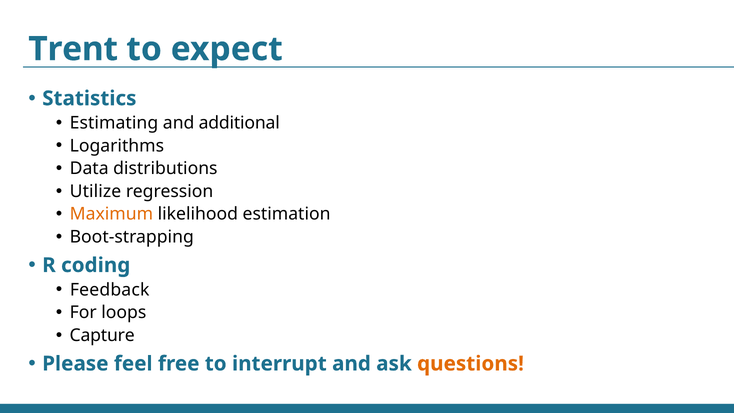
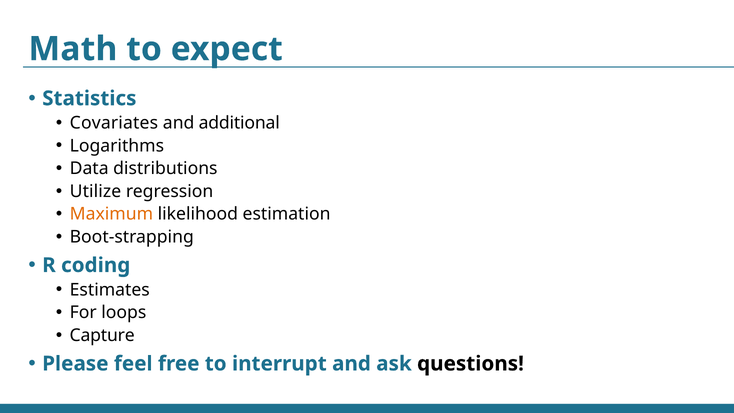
Trent: Trent -> Math (73, 49)
Estimating: Estimating -> Covariates (114, 123)
Feedback: Feedback -> Estimates (110, 290)
questions colour: orange -> black (471, 364)
